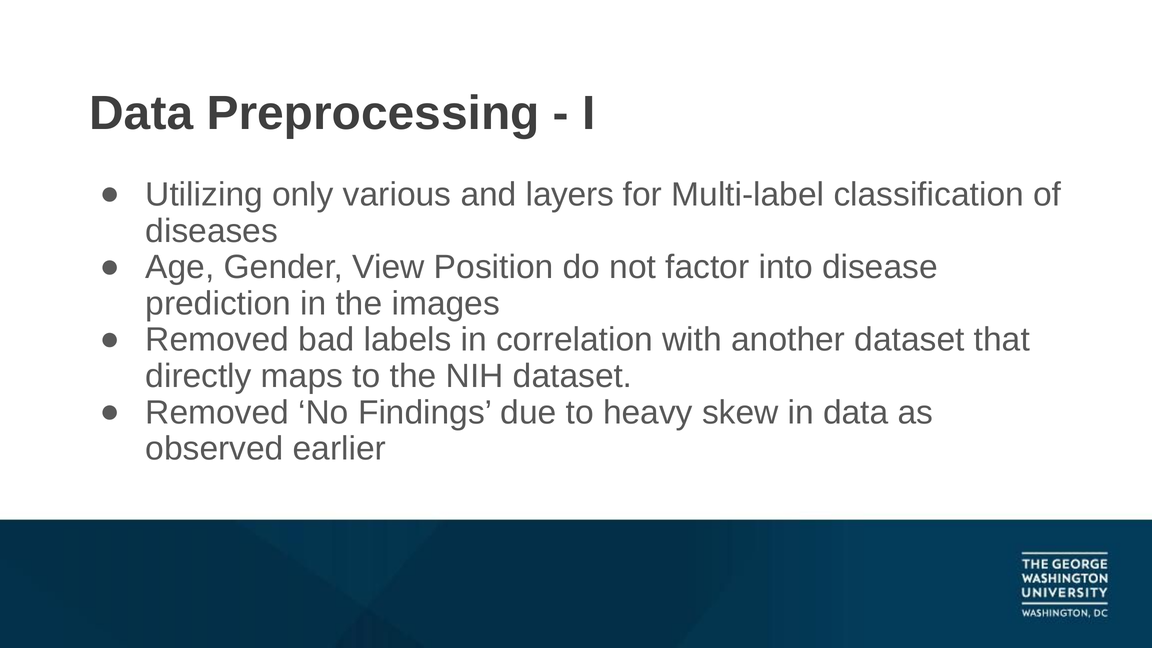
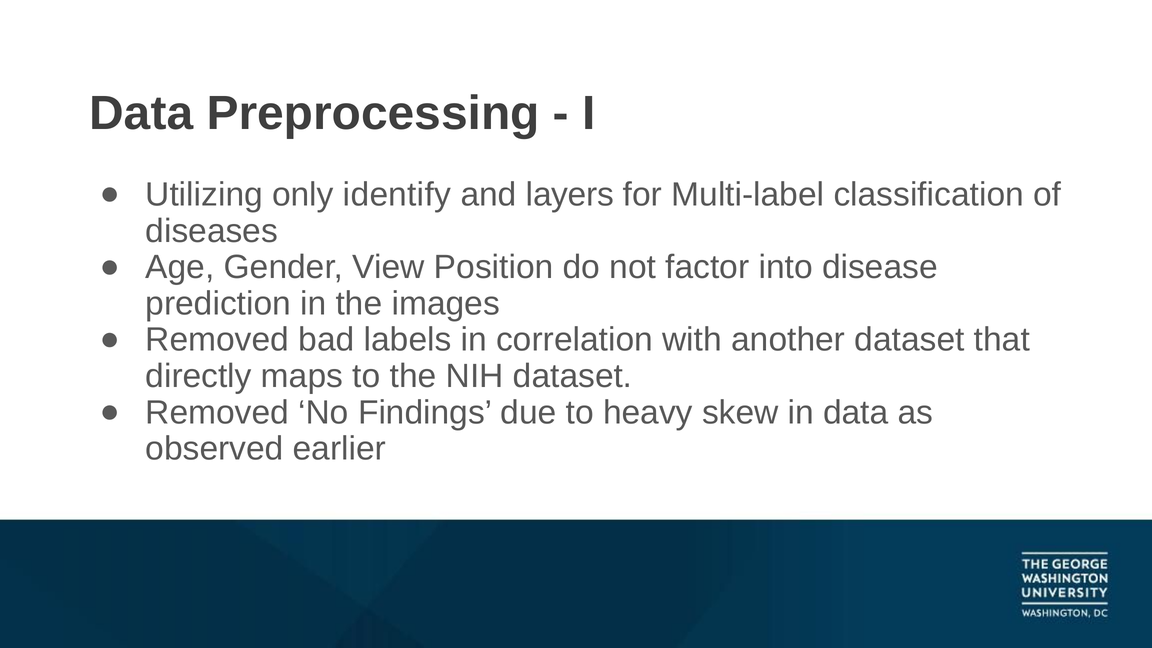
various: various -> identify (397, 195)
